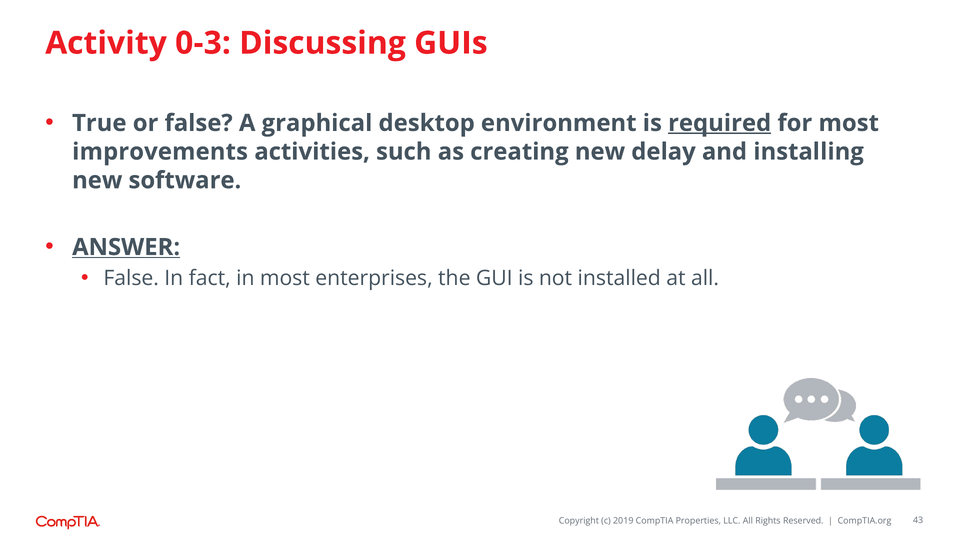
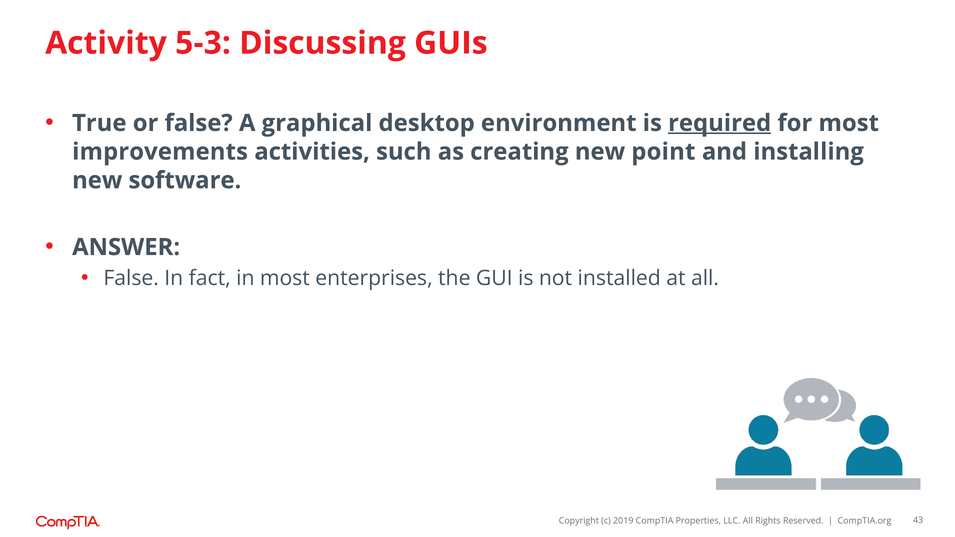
0-3: 0-3 -> 5-3 (203, 43)
delay: delay -> point (663, 152)
ANSWER underline: present -> none (126, 247)
